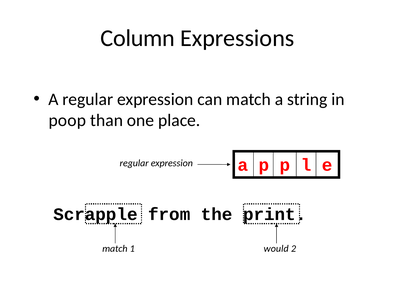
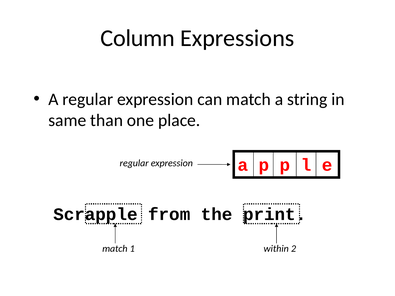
poop: poop -> same (67, 120)
would: would -> within (276, 249)
